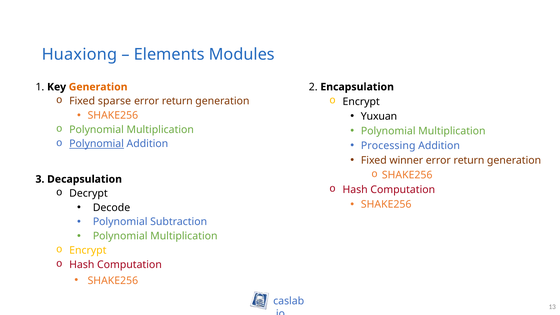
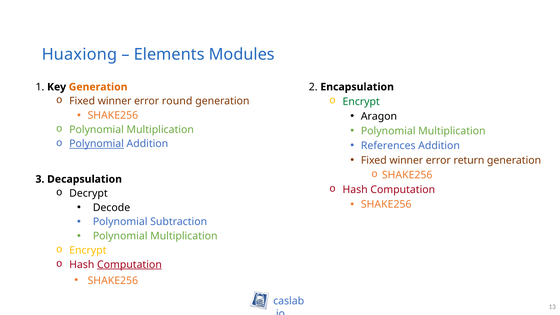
sparse: sparse -> winner (115, 101)
return: return -> round (177, 101)
Encrypt colour: black -> green (361, 102)
Yuxuan: Yuxuan -> Aragon (379, 116)
Processing: Processing -> References (388, 146)
Computation underline: none -> present (129, 265)
